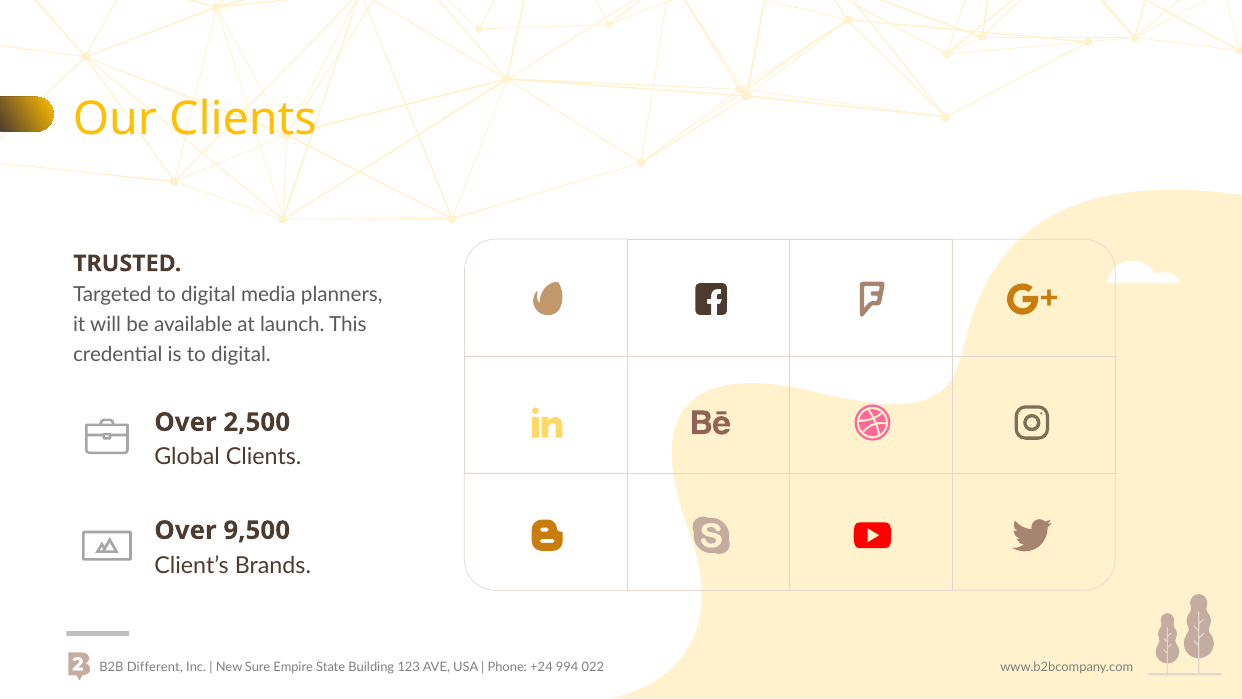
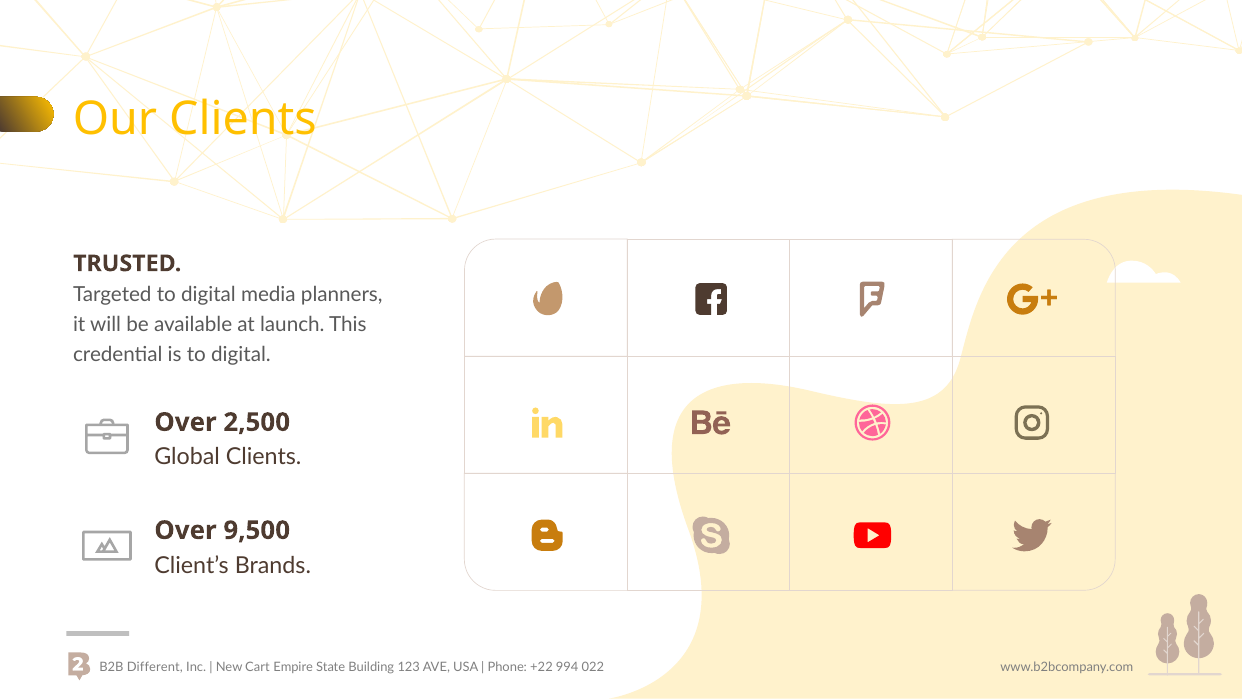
Sure: Sure -> Cart (257, 667)
+24: +24 -> +22 (541, 667)
